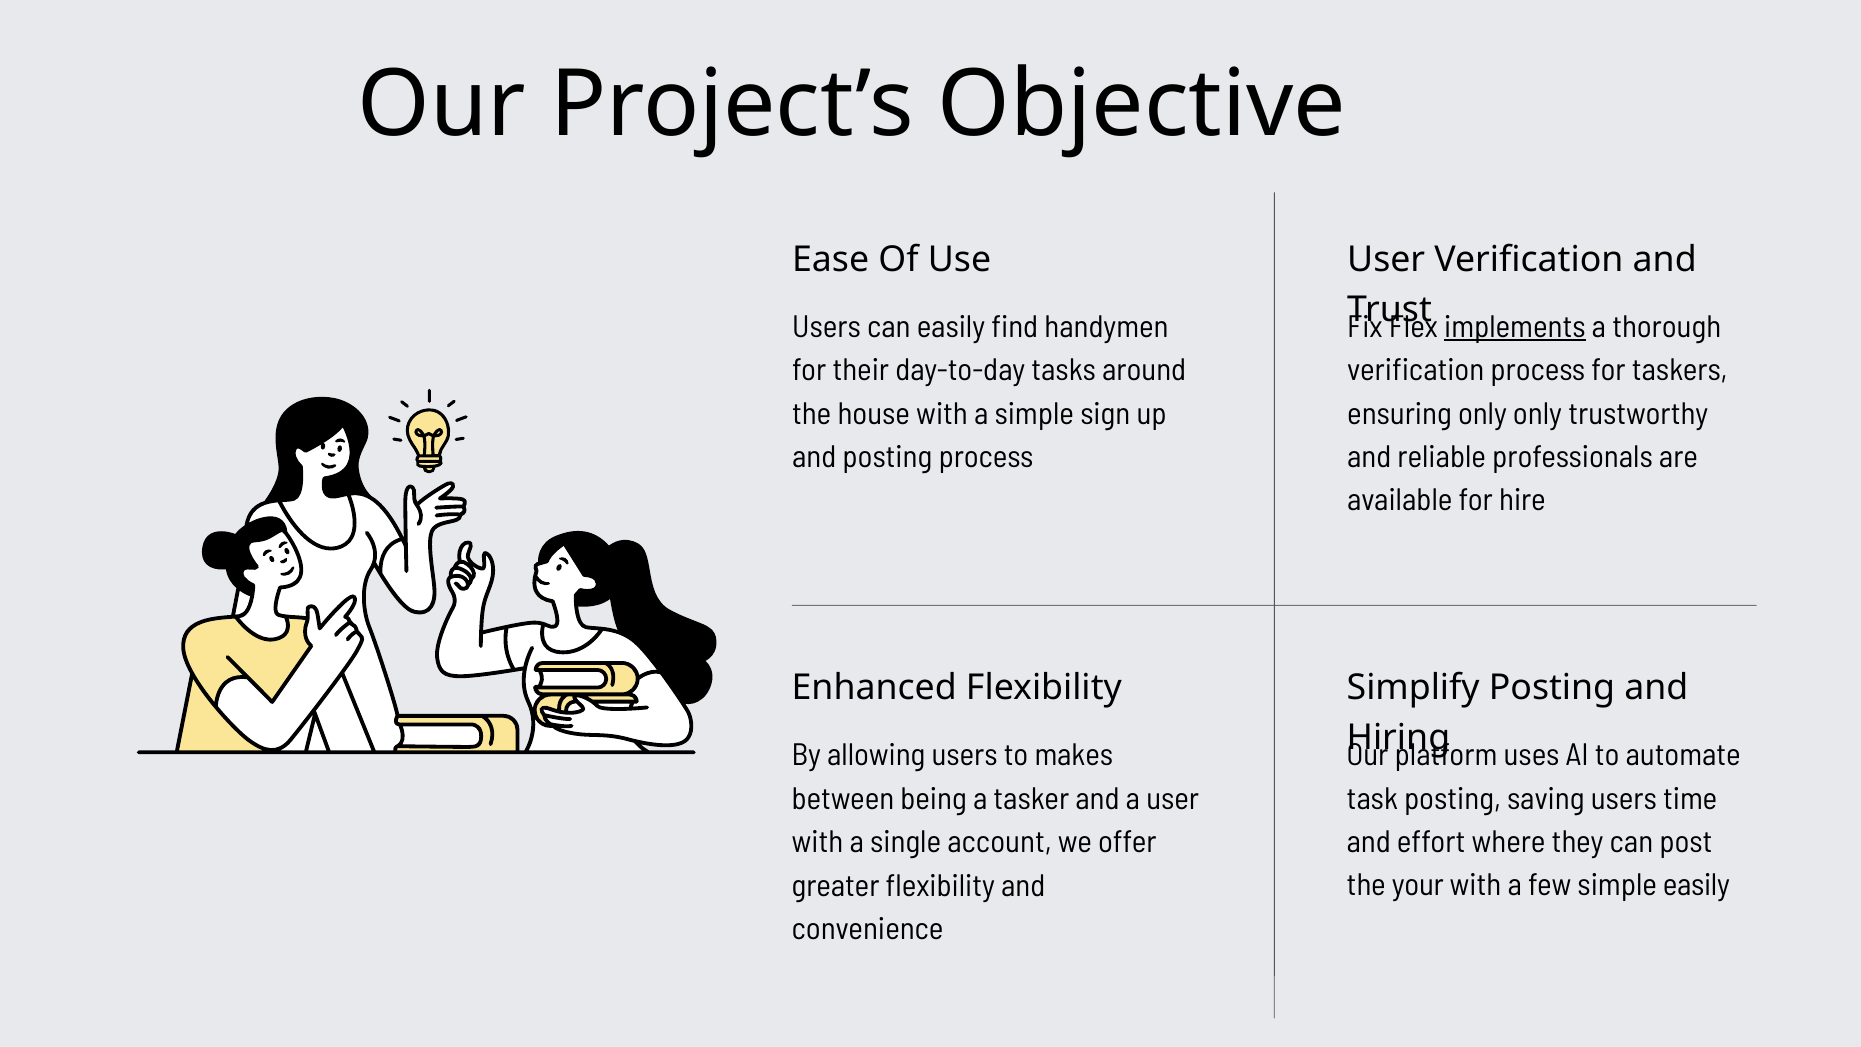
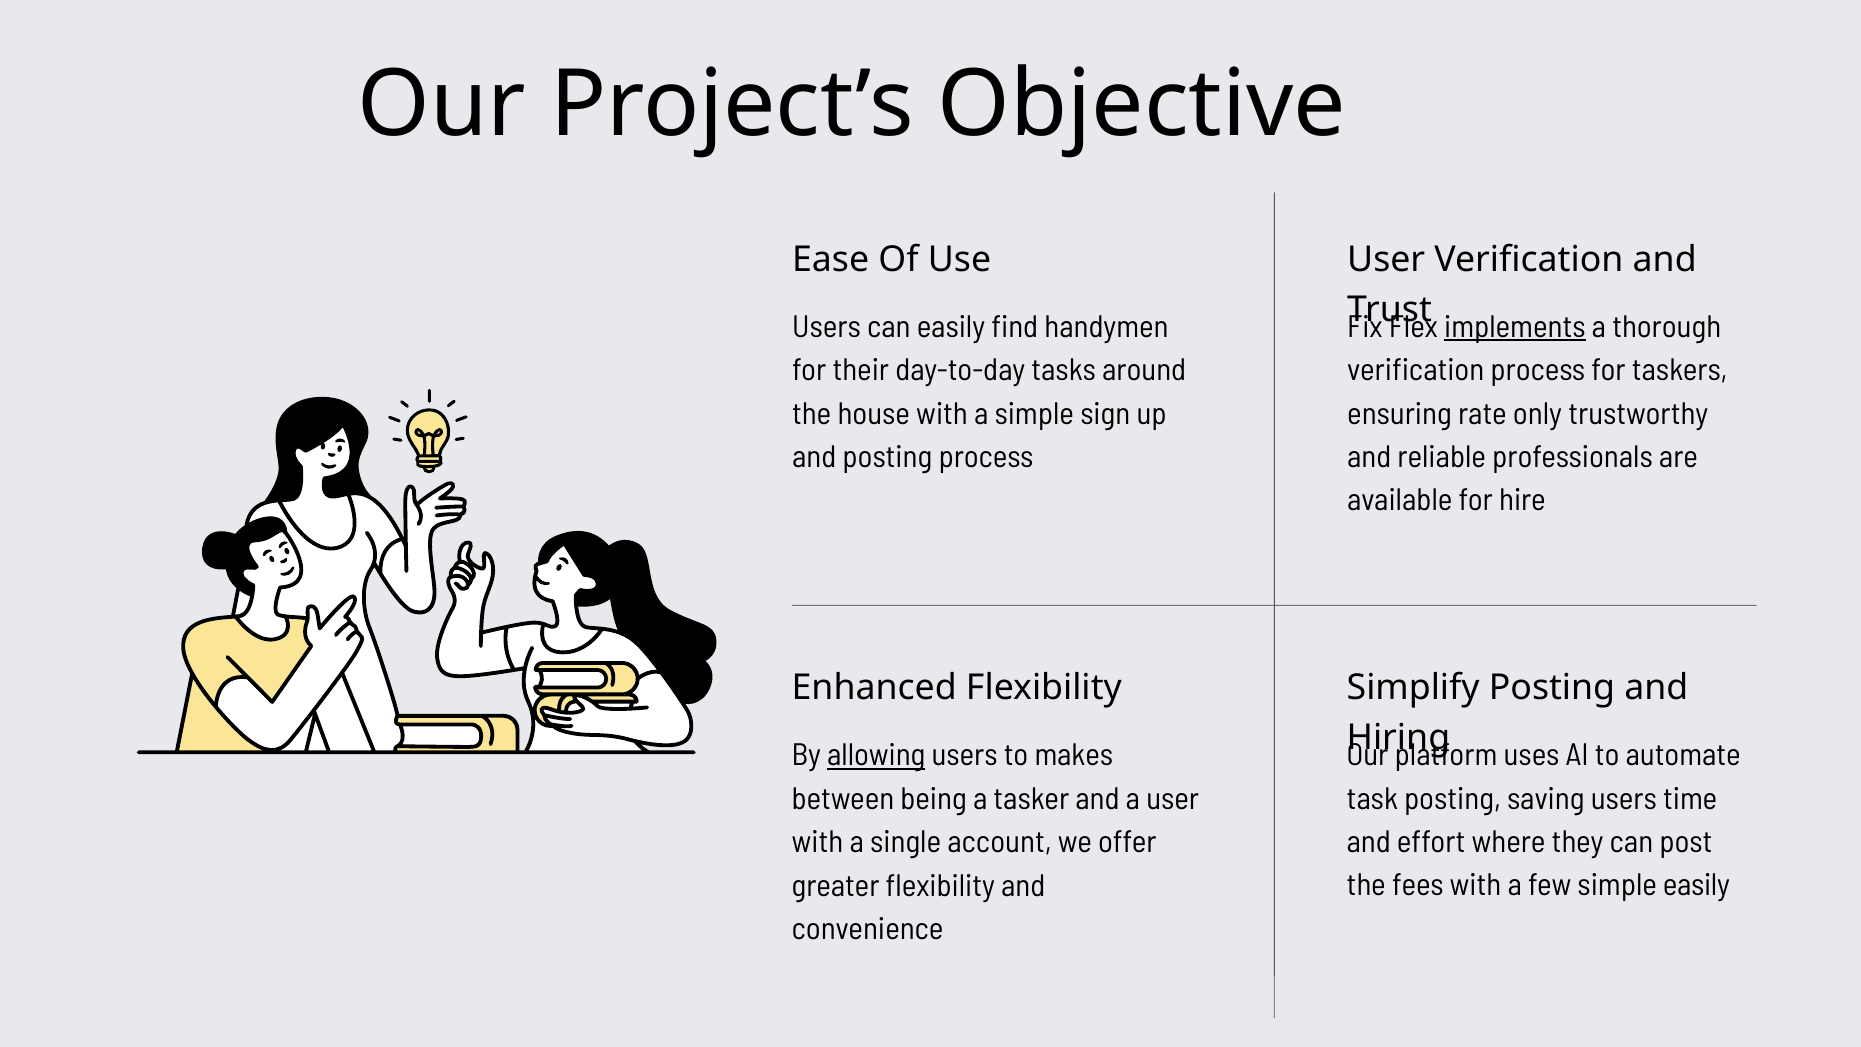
ensuring only: only -> rate (1482, 414)
allowing underline: none -> present (876, 755)
your: your -> fees (1418, 886)
